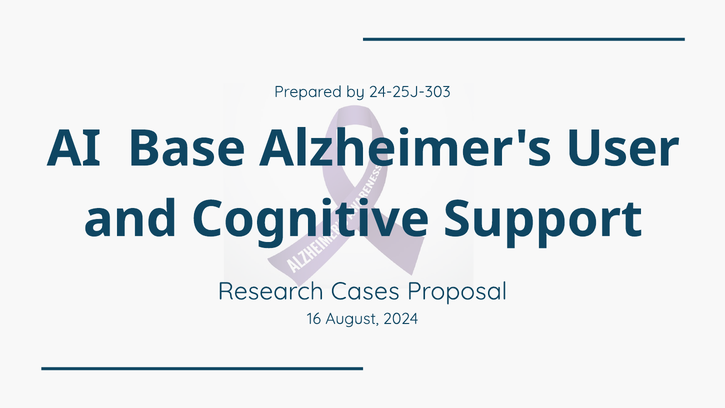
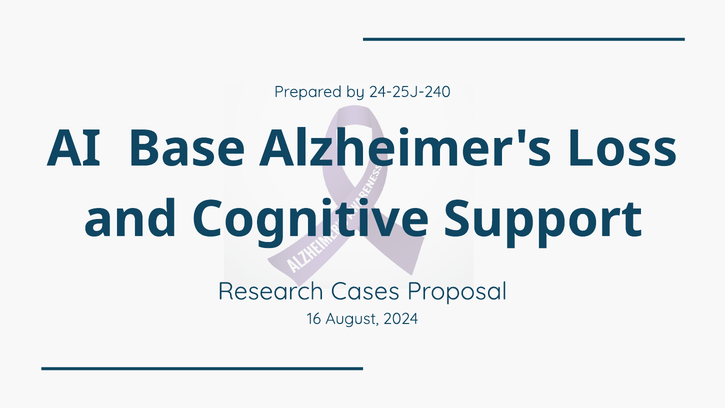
24-25J-303: 24-25J-303 -> 24-25J-240 (410, 92)
User: User -> Loss (622, 149)
